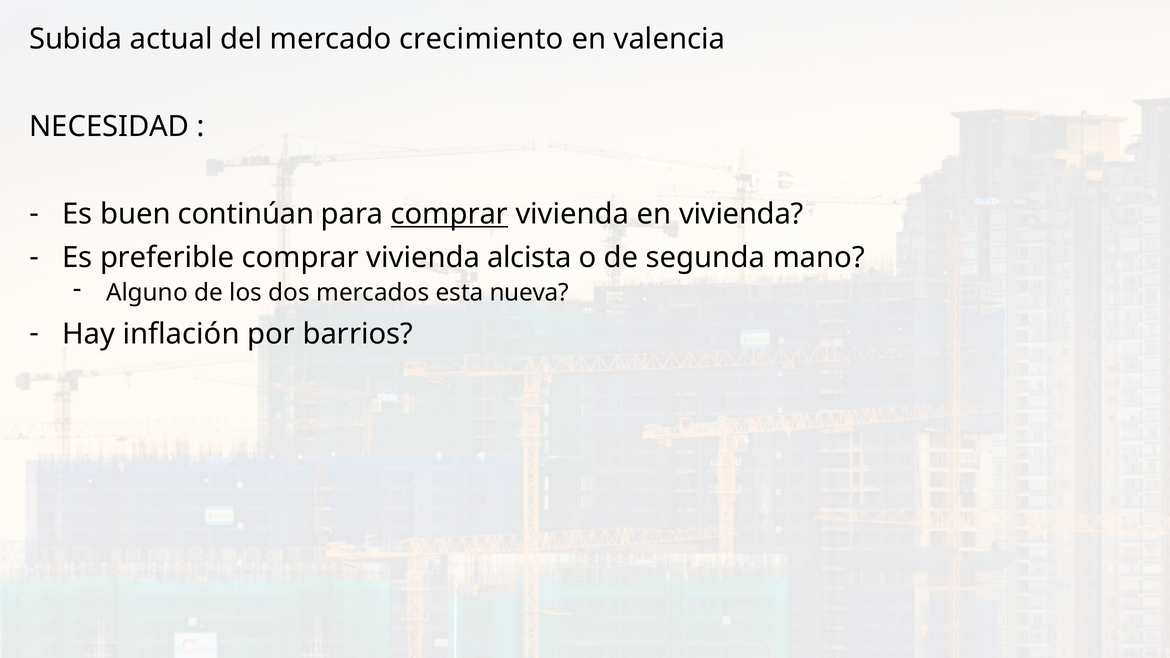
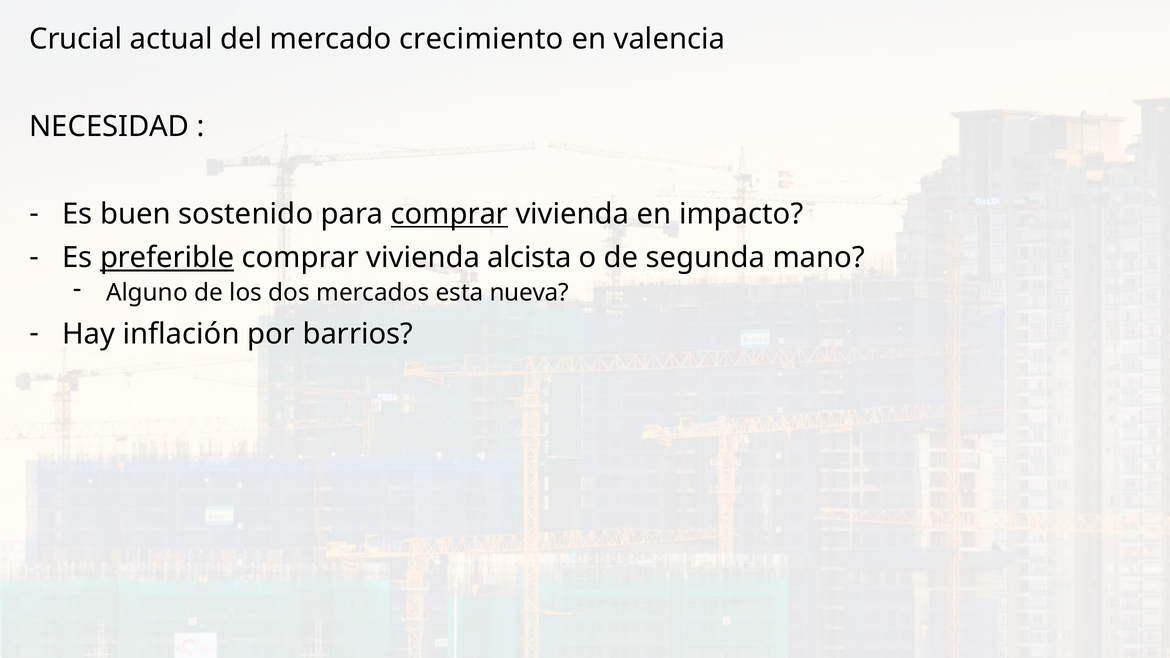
Subida: Subida -> Crucial (76, 39)
continúan: continúan -> sostenido (246, 214)
en vivienda: vivienda -> impacto (741, 214)
preferible underline: none -> present (167, 258)
